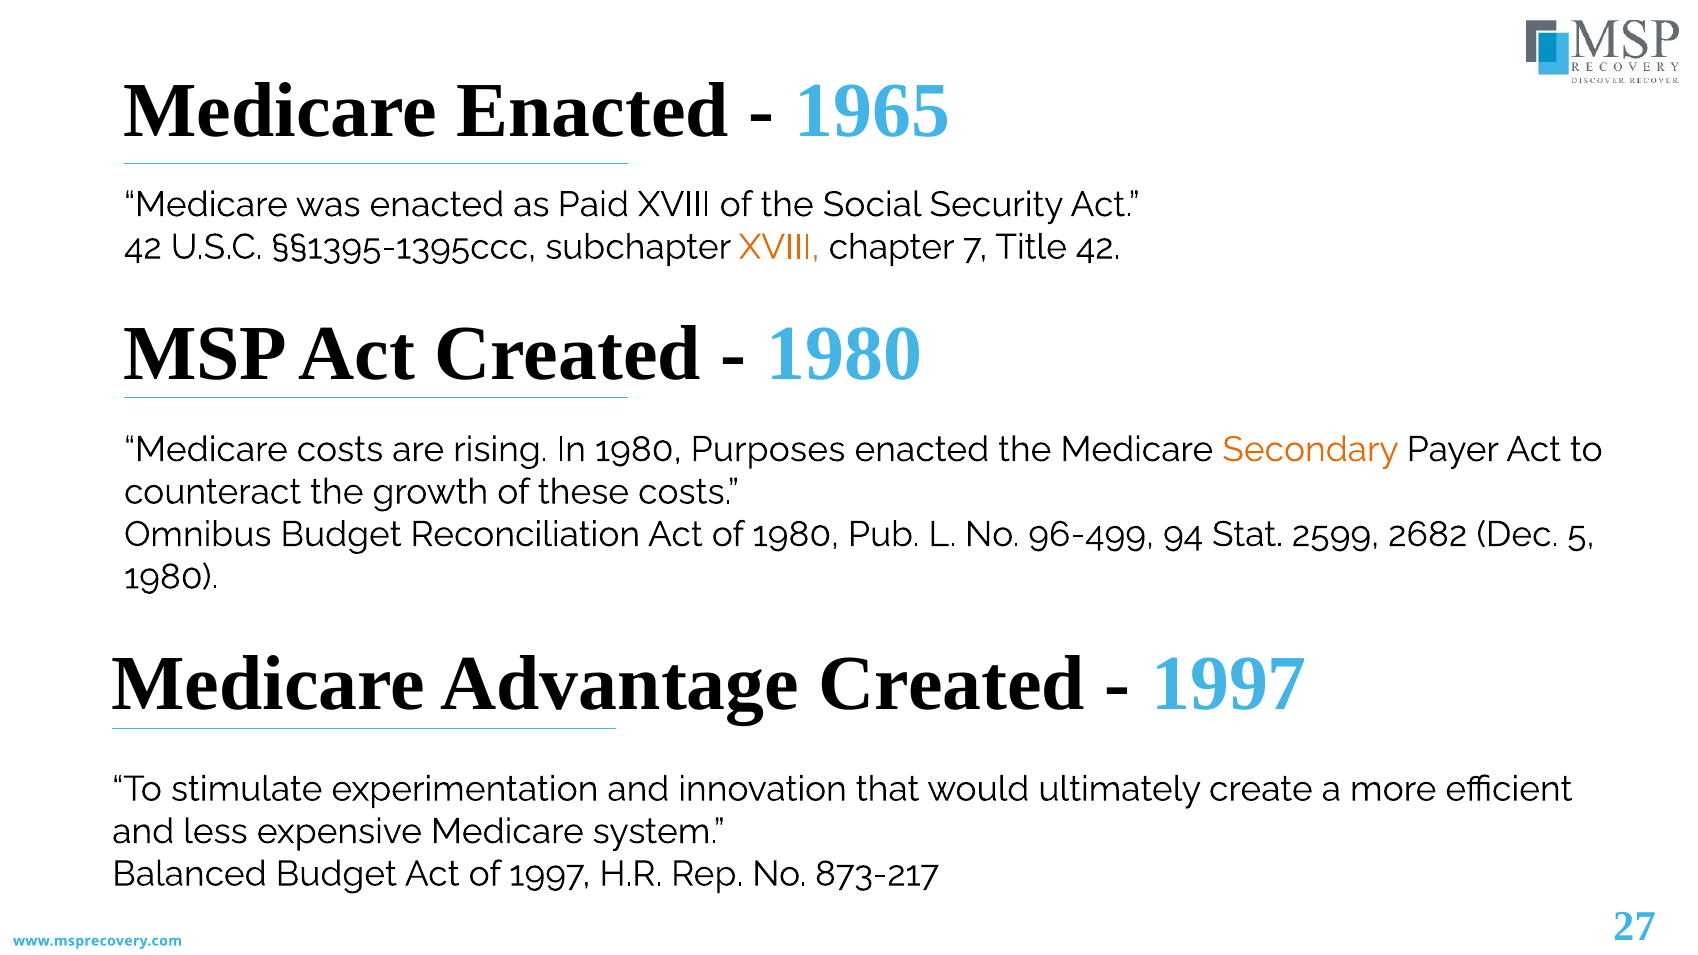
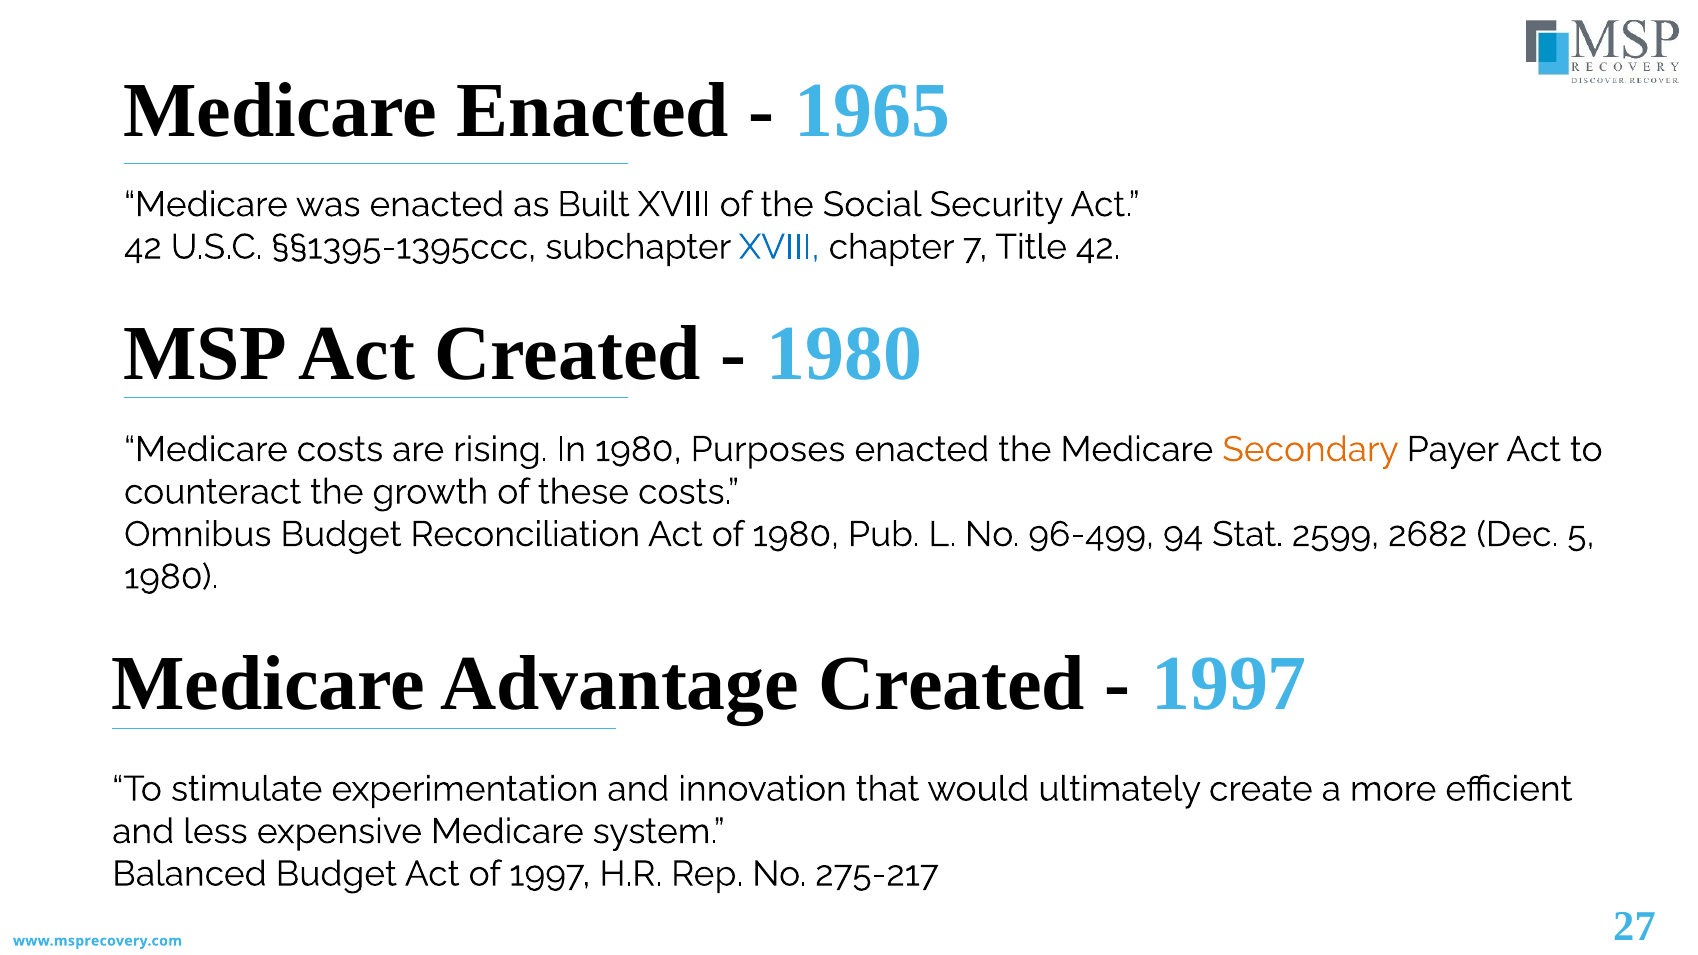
Paid: Paid -> Built (594, 205)
XVIII colour: orange -> blue (779, 247)
873-217: 873-217 -> 275-217 (877, 874)
